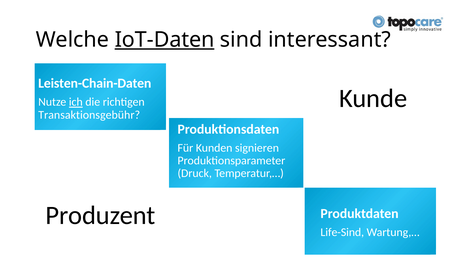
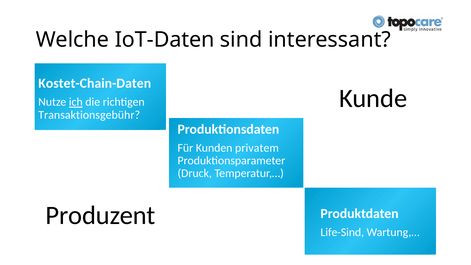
IoT-Daten underline: present -> none (165, 40)
Leisten-Chain-Daten: Leisten-Chain-Daten -> Kostet-Chain-Daten (95, 83)
signieren: signieren -> privatem (257, 148)
